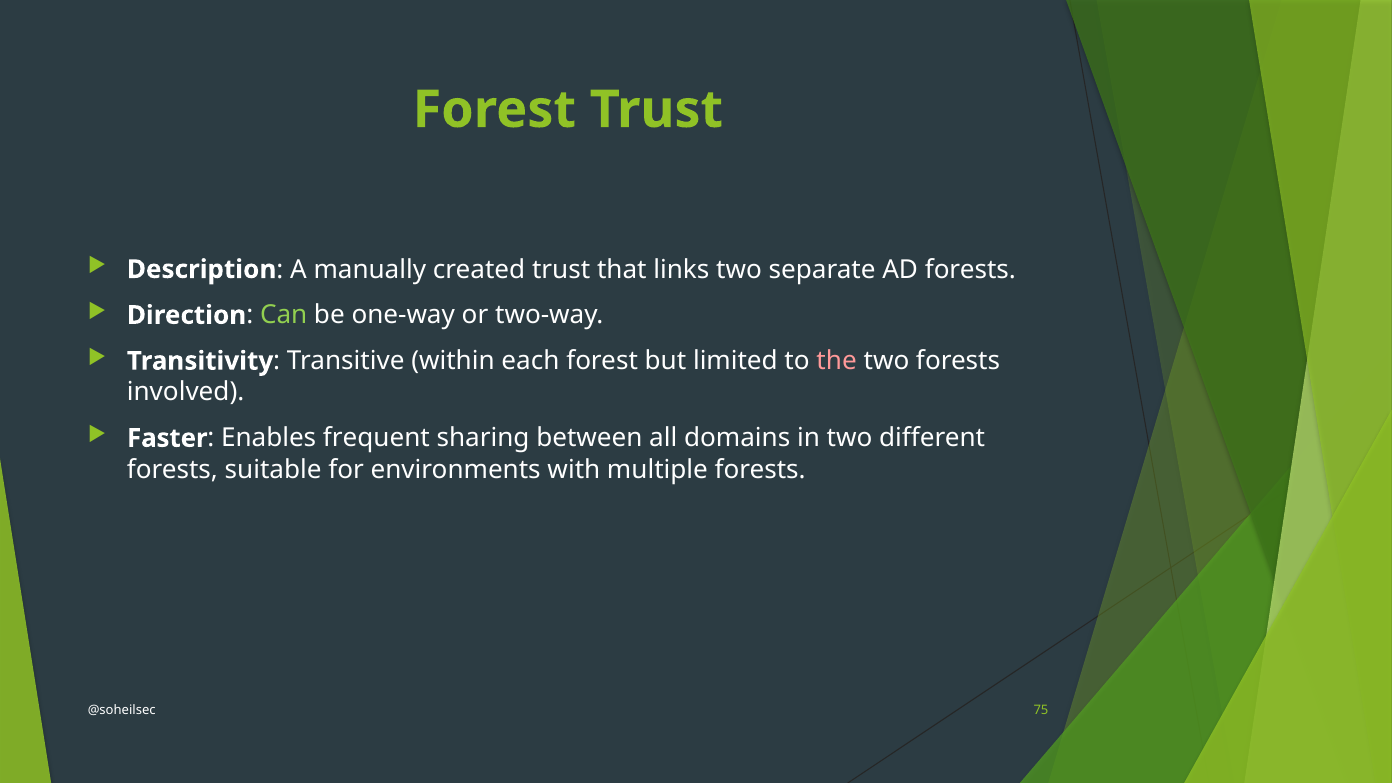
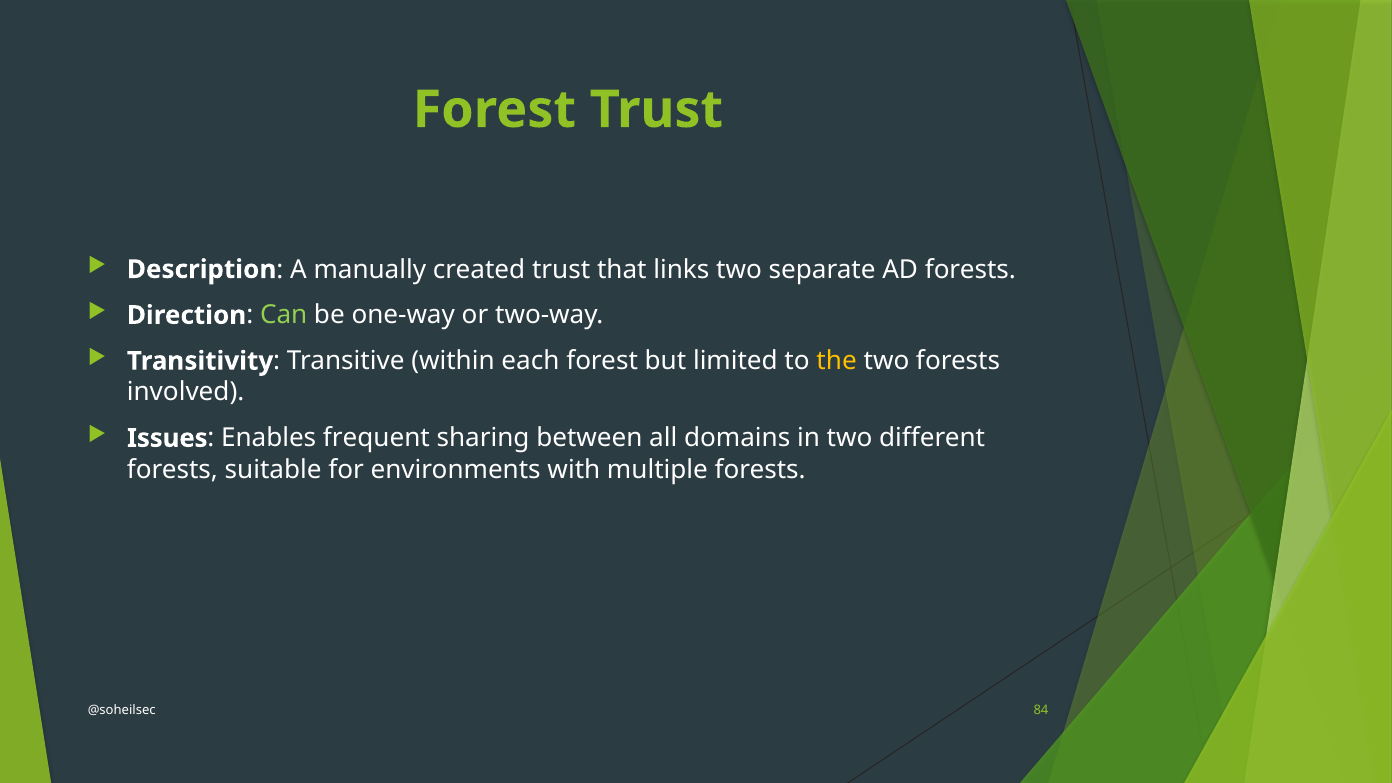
the colour: pink -> yellow (837, 361)
Faster: Faster -> Issues (167, 438)
75: 75 -> 84 (1041, 710)
